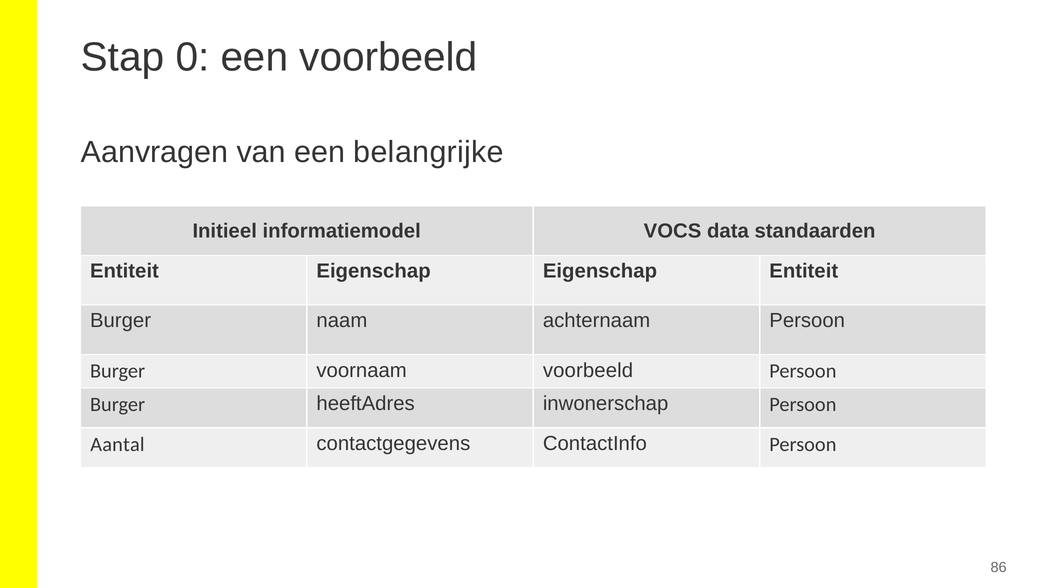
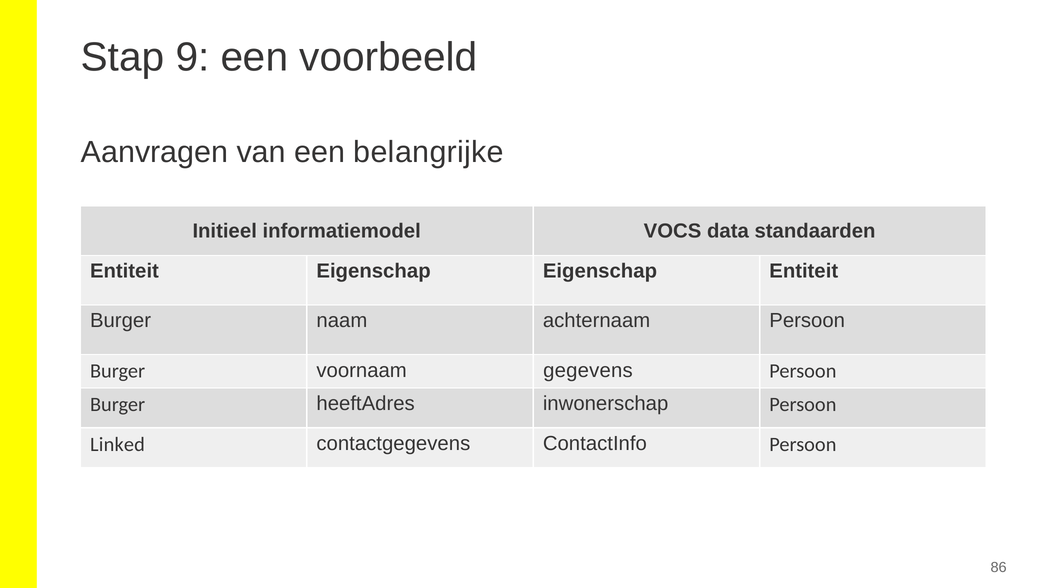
0: 0 -> 9 (192, 58)
voornaam voorbeeld: voorbeeld -> gegevens (588, 370)
Aantal: Aantal -> Linked (117, 444)
